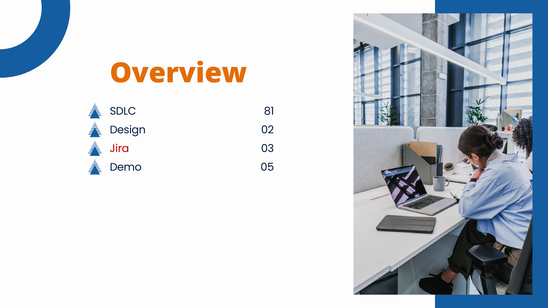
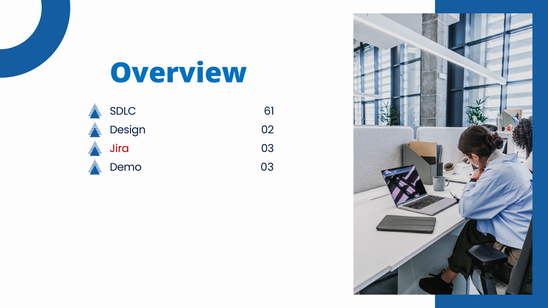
Overview colour: orange -> blue (179, 73)
81: 81 -> 61 (269, 111)
Demo 05: 05 -> 03 (267, 167)
